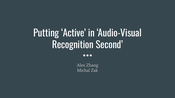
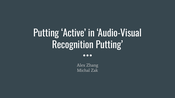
Recognition Second: Second -> Putting (109, 45)
